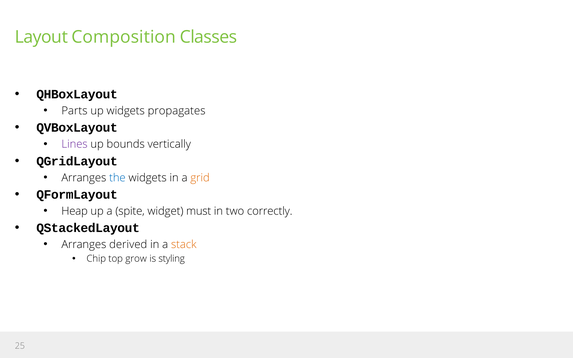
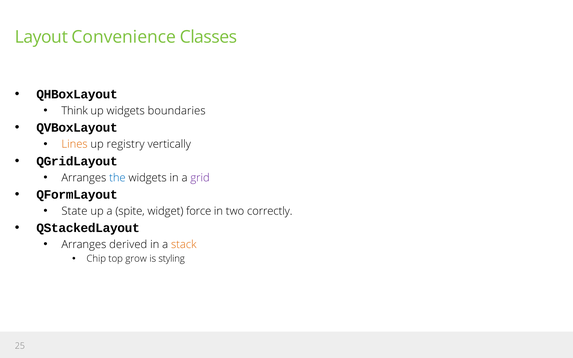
Composition: Composition -> Convenience (124, 37)
Parts: Parts -> Think (75, 111)
propagates: propagates -> boundaries (177, 111)
Lines colour: purple -> orange (75, 144)
bounds: bounds -> registry (126, 144)
grid colour: orange -> purple (200, 178)
Heap: Heap -> State (74, 211)
must: must -> force (199, 211)
